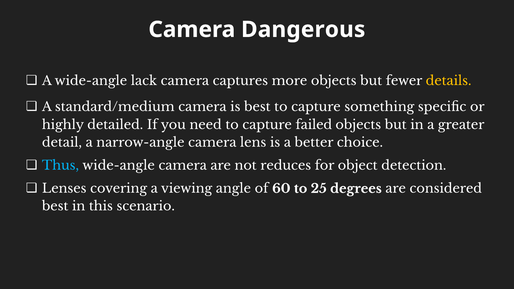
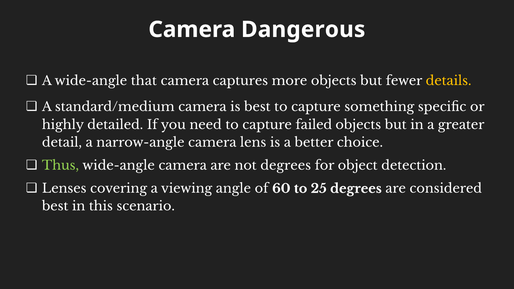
lack: lack -> that (144, 81)
Thus colour: light blue -> light green (60, 166)
not reduces: reduces -> degrees (286, 166)
